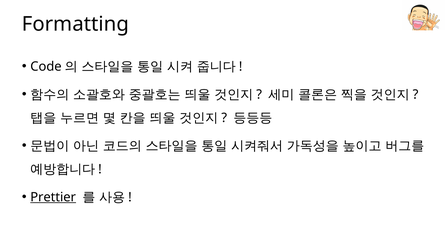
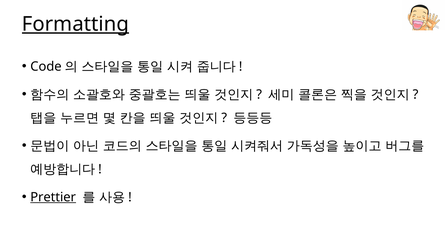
Formatting underline: none -> present (75, 24)
